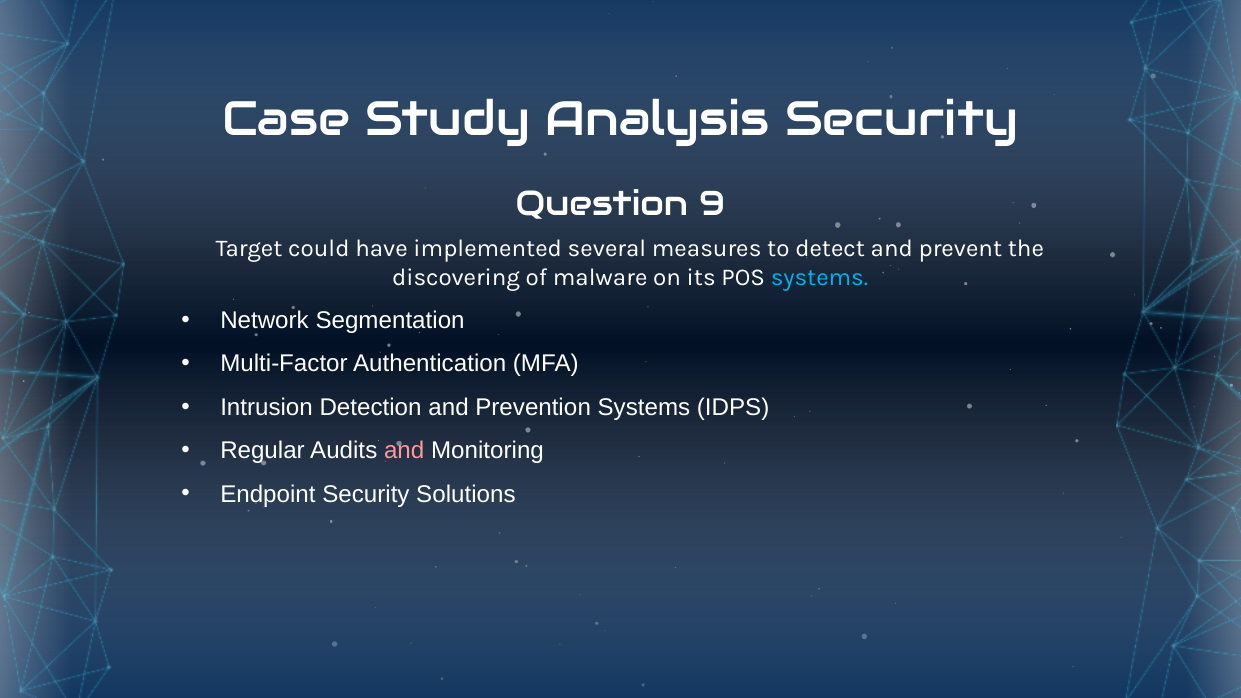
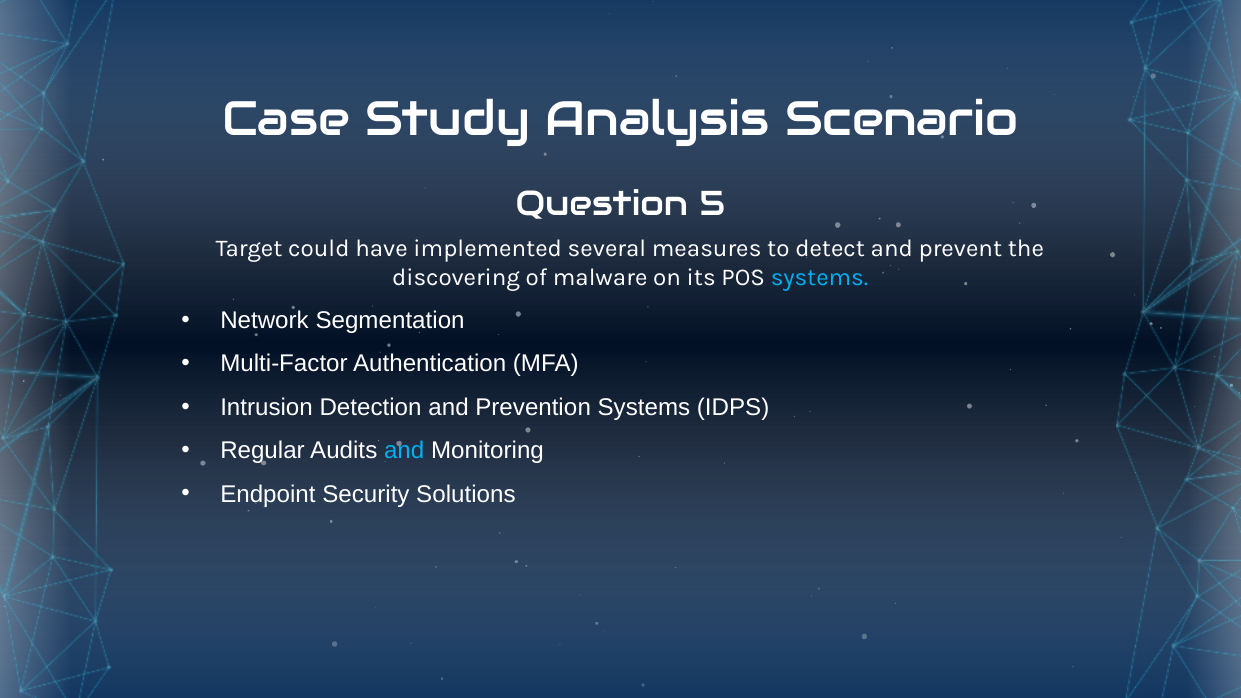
Analysis Security: Security -> Scenario (902, 120)
9: 9 -> 5 (712, 204)
and colour: pink -> light blue (404, 451)
